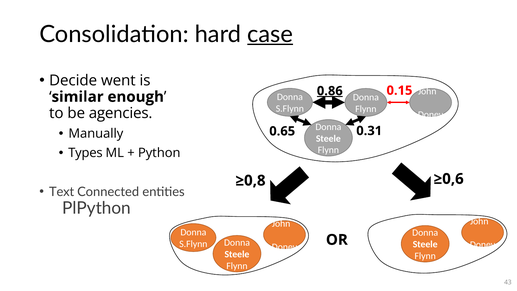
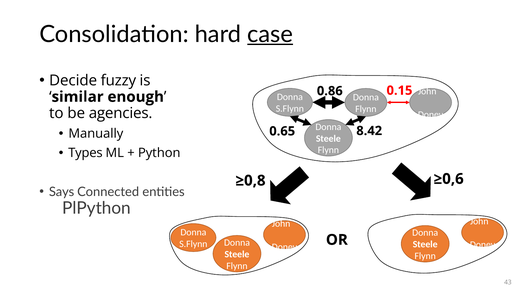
went: went -> fuzzy (118, 80)
0.86 underline: present -> none (330, 91)
0.31: 0.31 -> 8.42 (369, 131)
Text: Text -> Says (62, 192)
